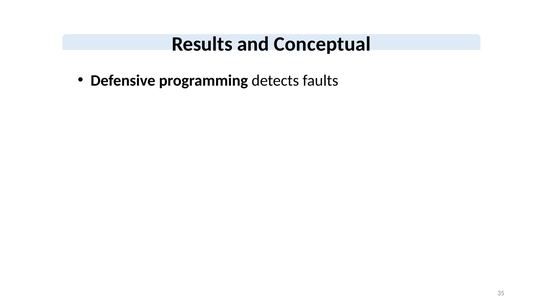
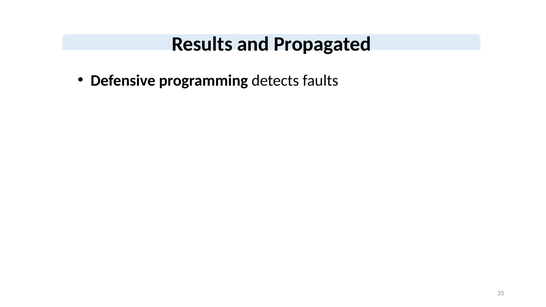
Conceptual: Conceptual -> Propagated (322, 44)
